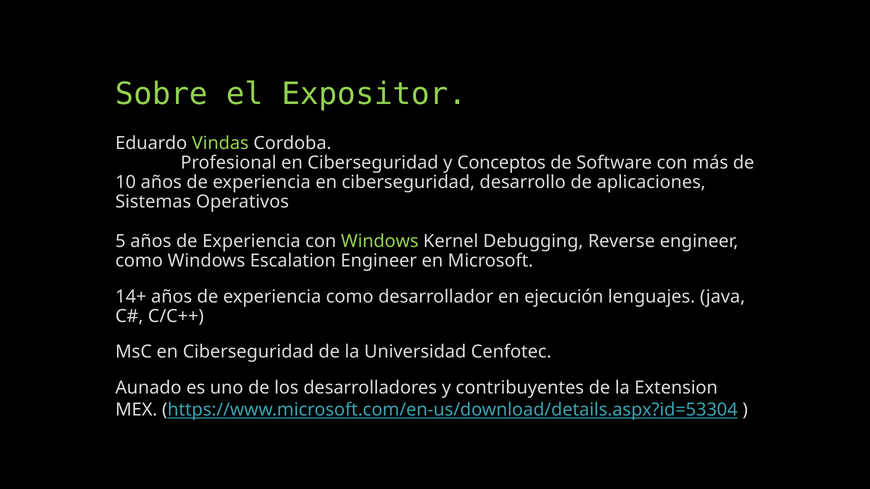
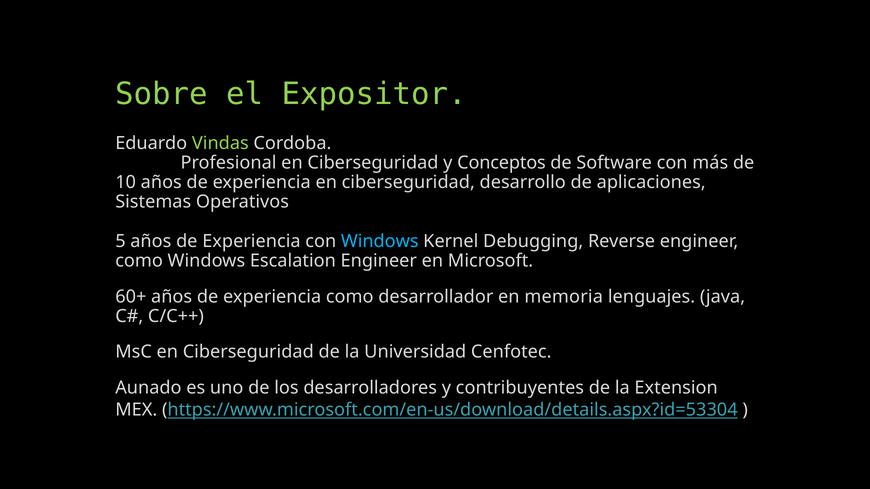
Windows colour: light green -> light blue (380, 241)
14+: 14+ -> 60+ (131, 297)
ejecución: ejecución -> memoria (564, 297)
